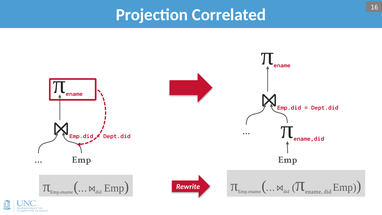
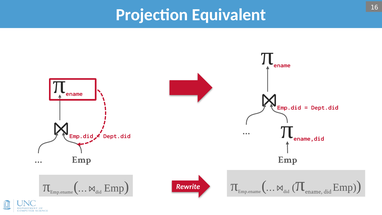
Correlated: Correlated -> Equivalent (229, 15)
